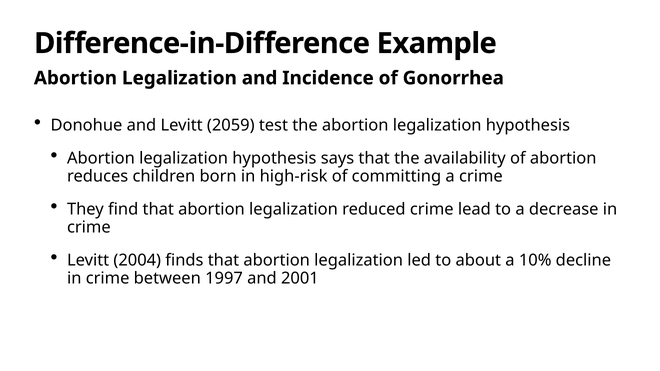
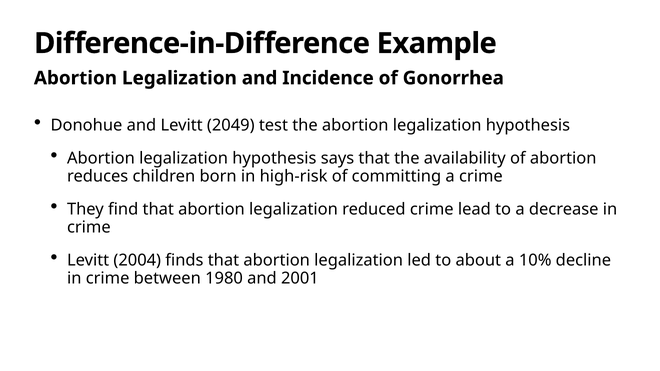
2059: 2059 -> 2049 (231, 125)
1997: 1997 -> 1980 (224, 279)
